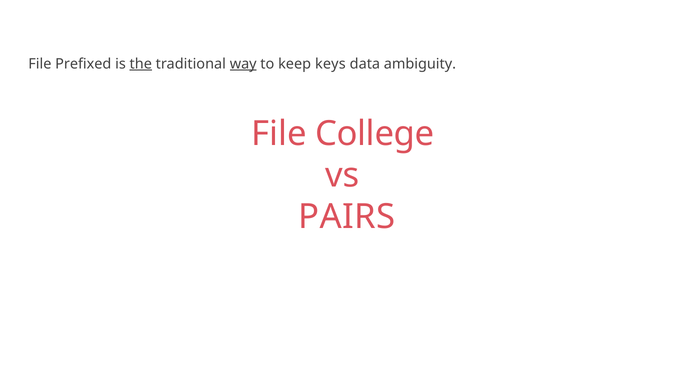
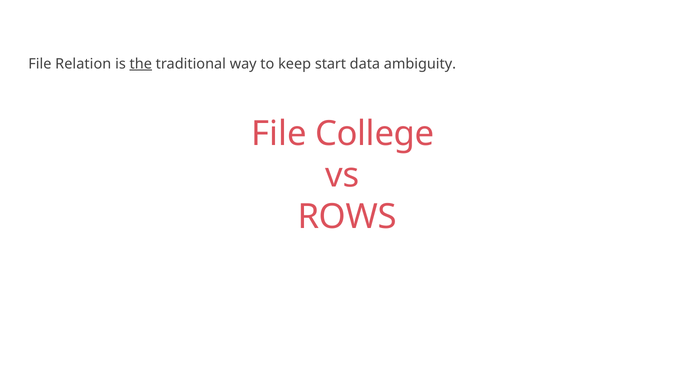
Prefixed: Prefixed -> Relation (83, 64)
way underline: present -> none (243, 64)
keys: keys -> start (330, 64)
PAIRS: PAIRS -> ROWS (347, 217)
